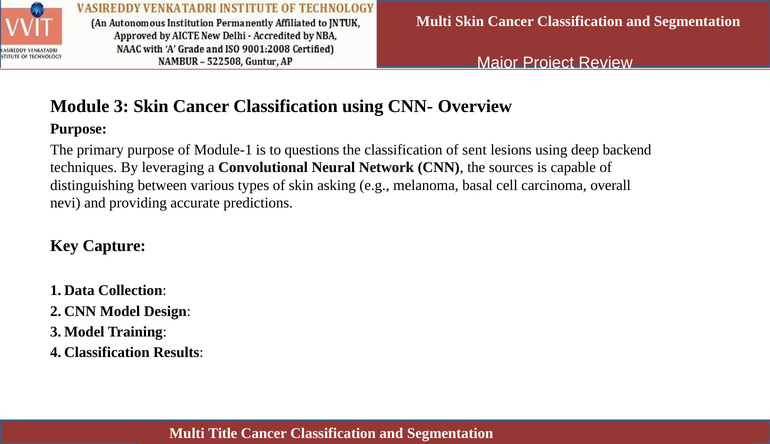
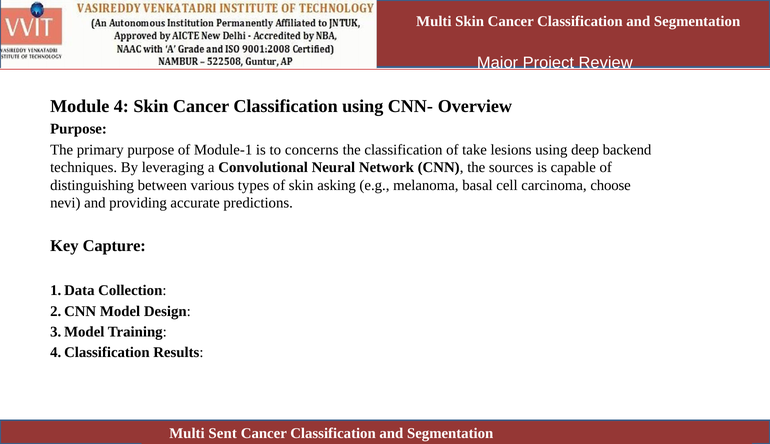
3: 3 -> 4 (121, 107)
questions: questions -> concerns (312, 150)
sent: sent -> take (475, 150)
overall: overall -> choose (611, 185)
Title: Title -> Sent (223, 434)
